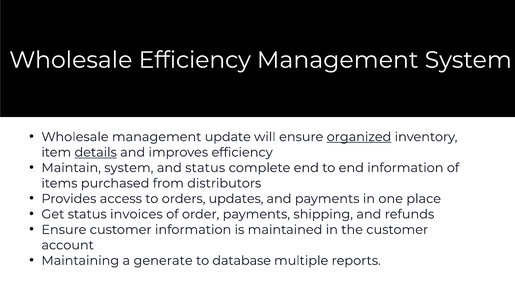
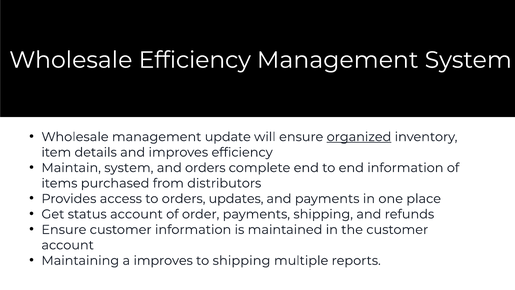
details underline: present -> none (96, 152)
and status: status -> orders (205, 168)
status invoices: invoices -> account (136, 214)
a generate: generate -> improves (163, 260)
to database: database -> shipping (241, 260)
